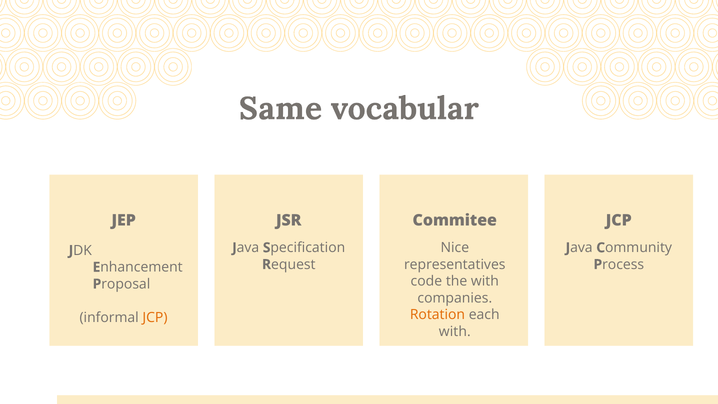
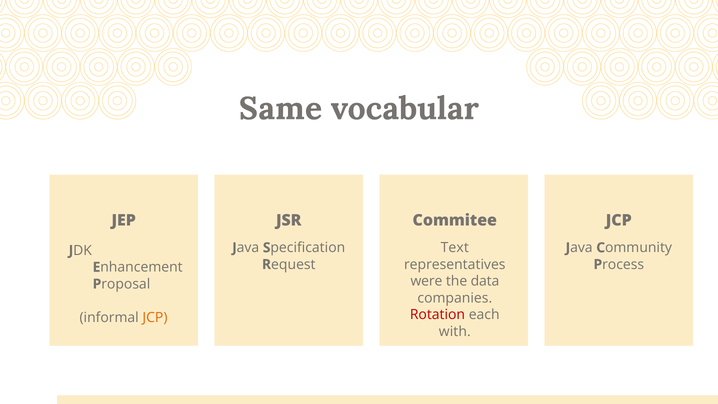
Nice: Nice -> Text (455, 248)
code: code -> were (426, 281)
the with: with -> data (485, 281)
Rotation colour: orange -> red (437, 315)
